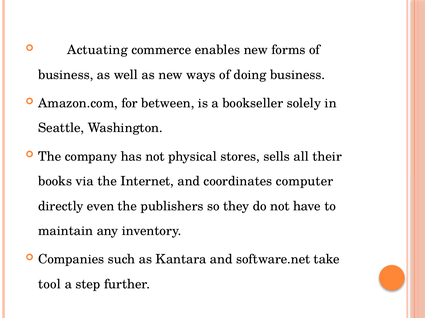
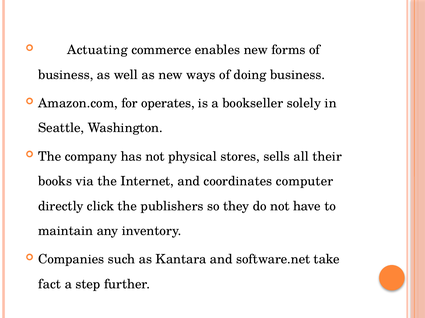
between: between -> operates (168, 103)
even: even -> click (101, 207)
tool: tool -> fact (50, 285)
